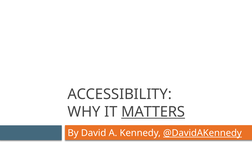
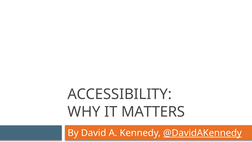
MATTERS underline: present -> none (153, 112)
